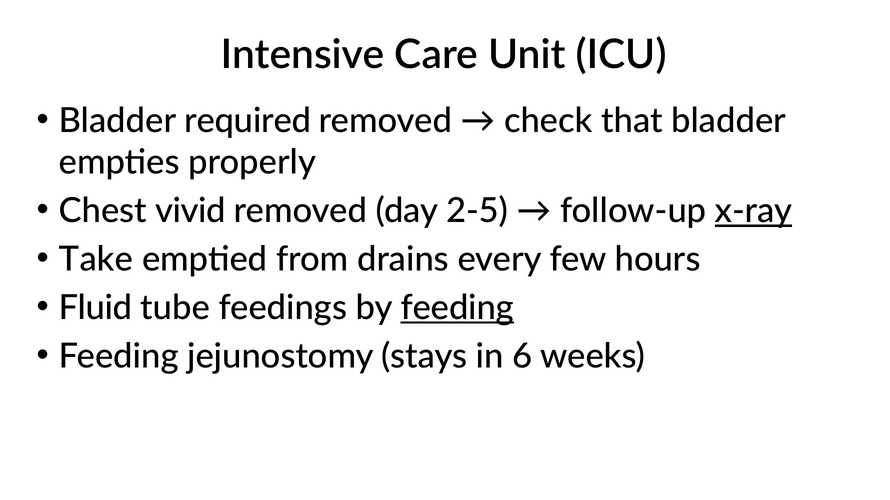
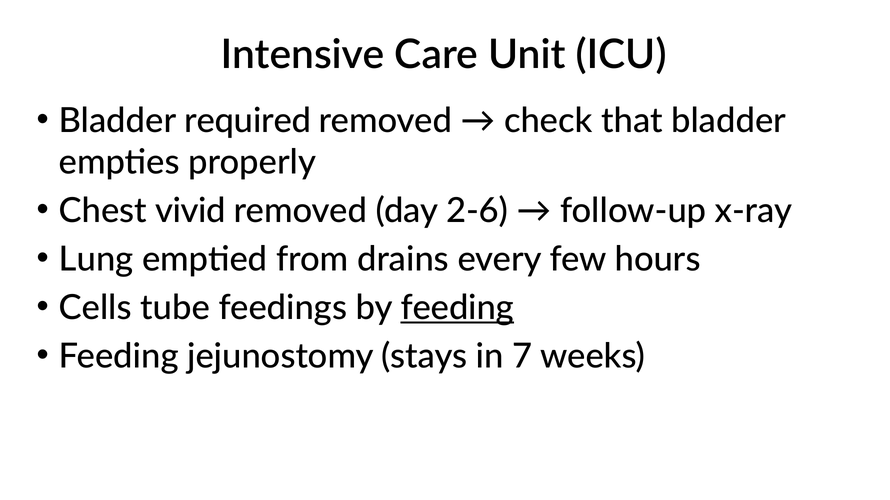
2-5: 2-5 -> 2-6 (477, 211)
x-ray underline: present -> none (754, 211)
Take: Take -> Lung (96, 260)
Fluid: Fluid -> Cells (95, 308)
6: 6 -> 7 (522, 357)
